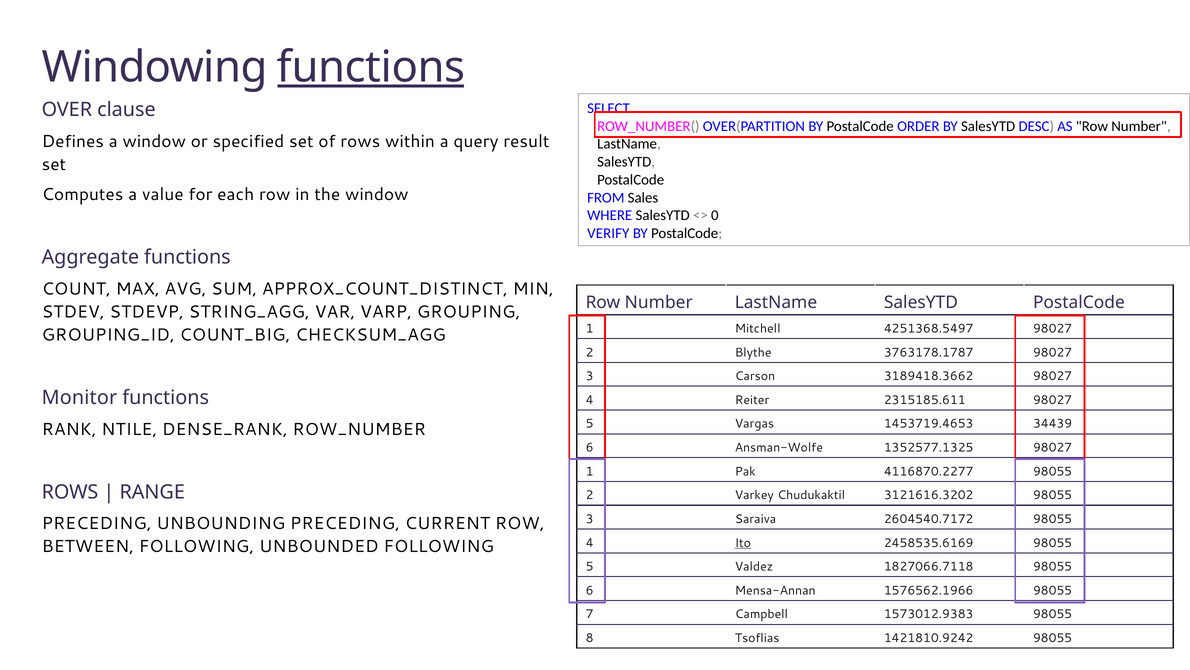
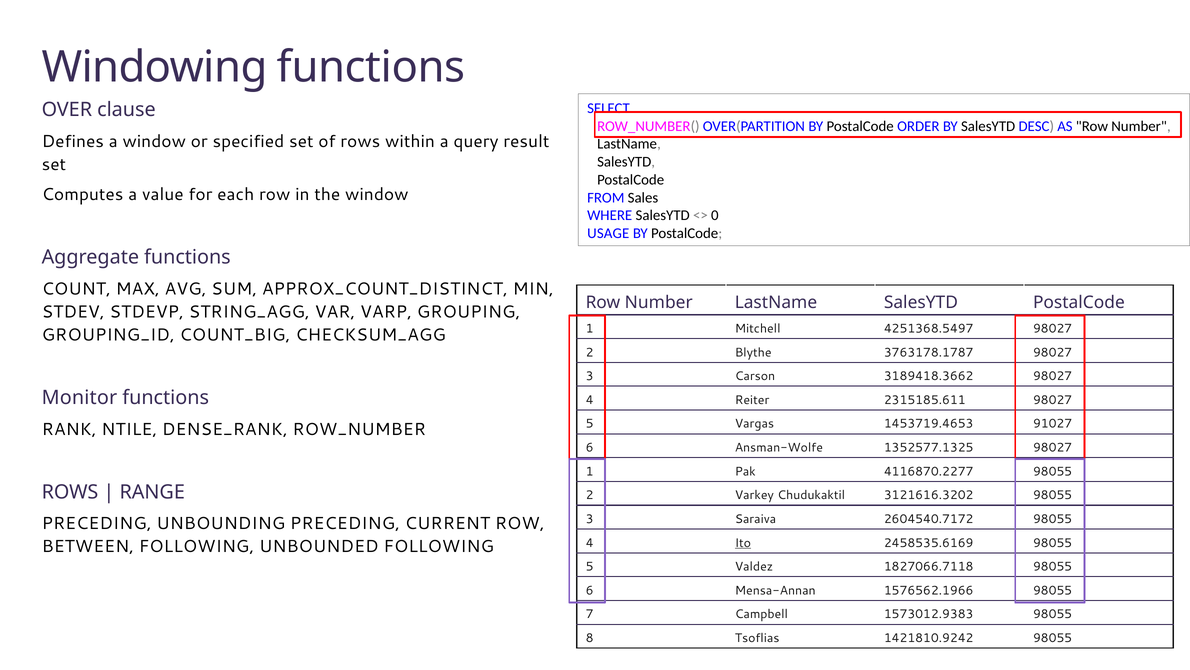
functions underline: present -> none (371, 67)
VERIFY: VERIFY -> USAGE (608, 233)
34439: 34439 -> 91027 (1053, 423)
